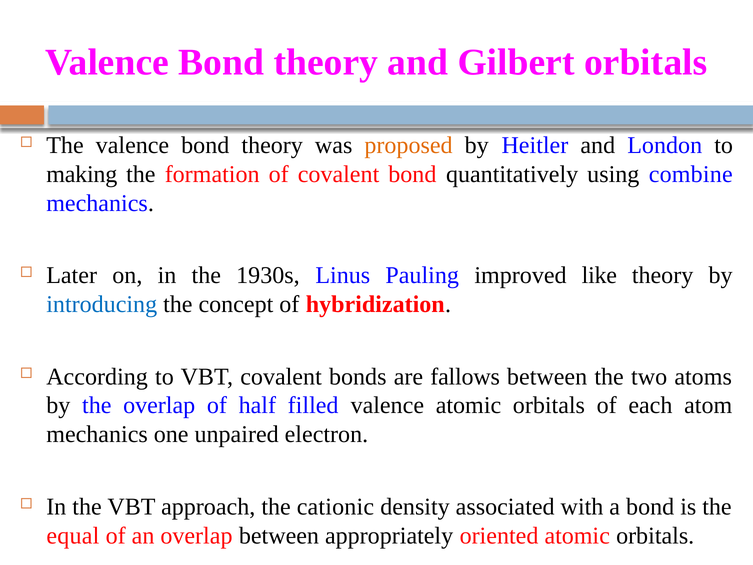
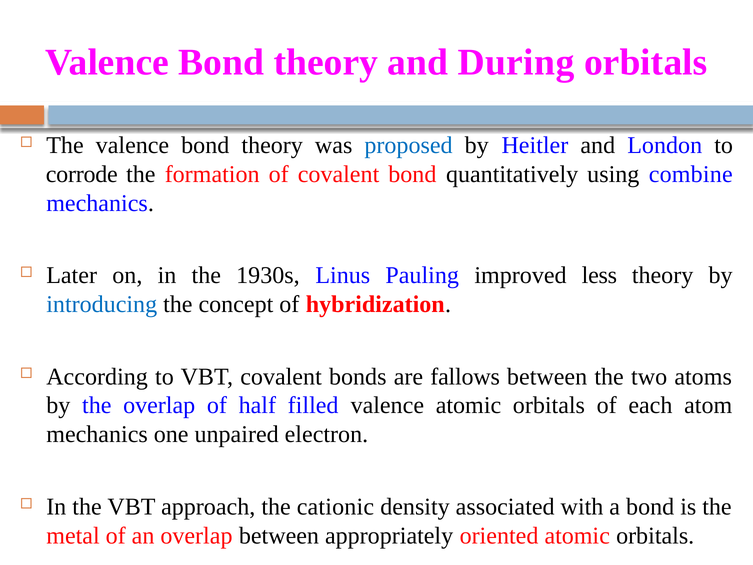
Gilbert: Gilbert -> During (516, 62)
proposed colour: orange -> blue (409, 145)
making: making -> corrode (82, 174)
like: like -> less (599, 275)
equal: equal -> metal (73, 535)
